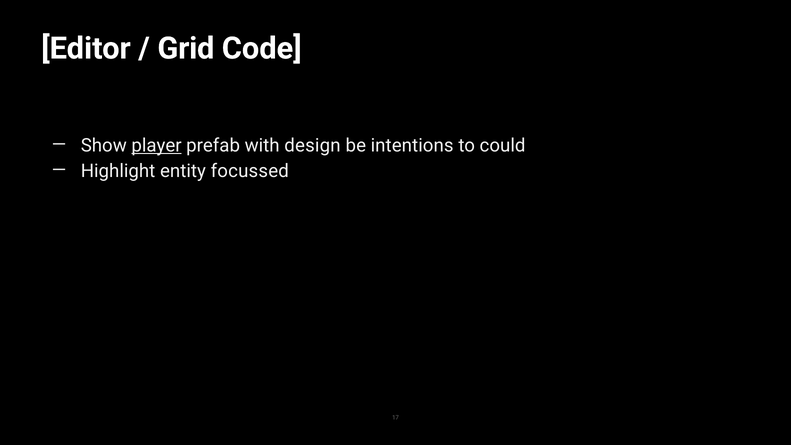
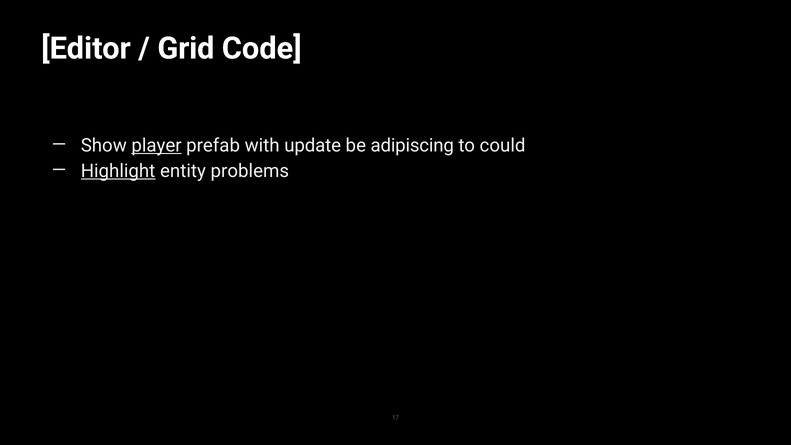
design: design -> update (313, 145)
intentions: intentions -> adipiscing (412, 145)
Highlight underline: none -> present (118, 171)
focussed: focussed -> problems (250, 171)
